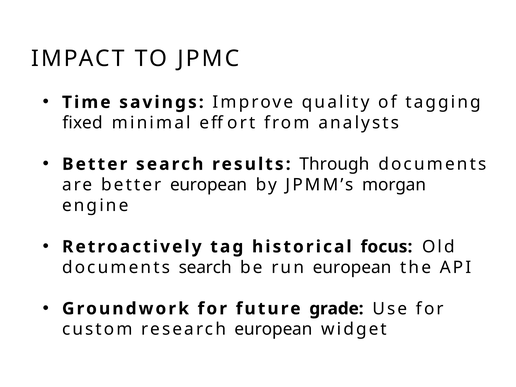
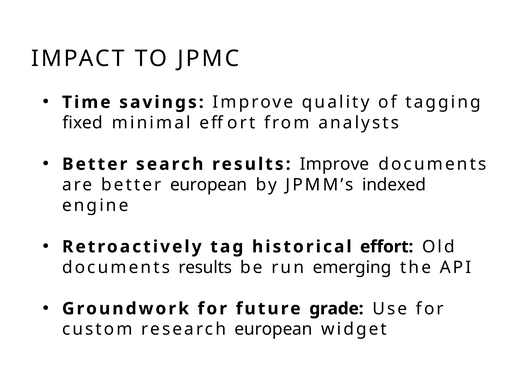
results Through: Through -> Improve (335, 164)
morgan: morgan -> indexed (394, 185)
historical focus: focus -> effort (387, 247)
documents search: search -> results (205, 267)
run european: european -> emerging (352, 267)
